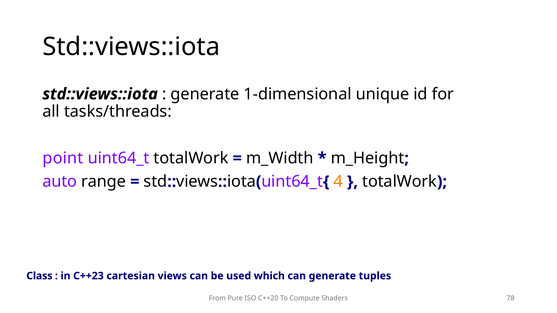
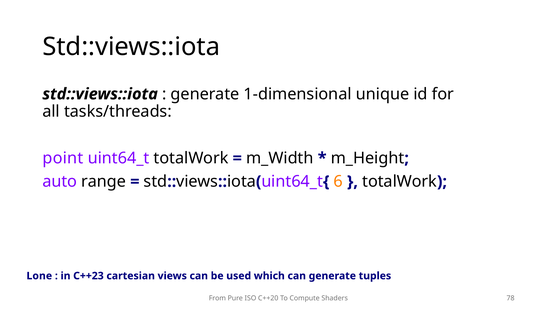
4: 4 -> 6 (338, 182)
Class: Class -> Lone (39, 276)
